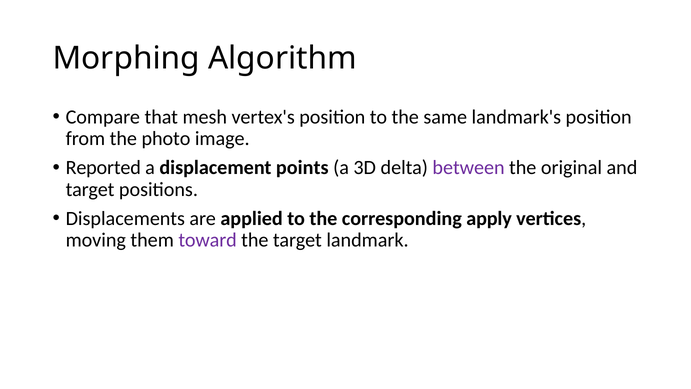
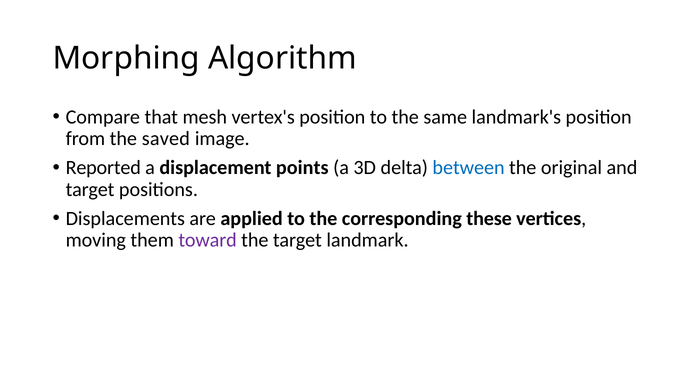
photo: photo -> saved (166, 139)
between colour: purple -> blue (469, 168)
apply: apply -> these (489, 218)
